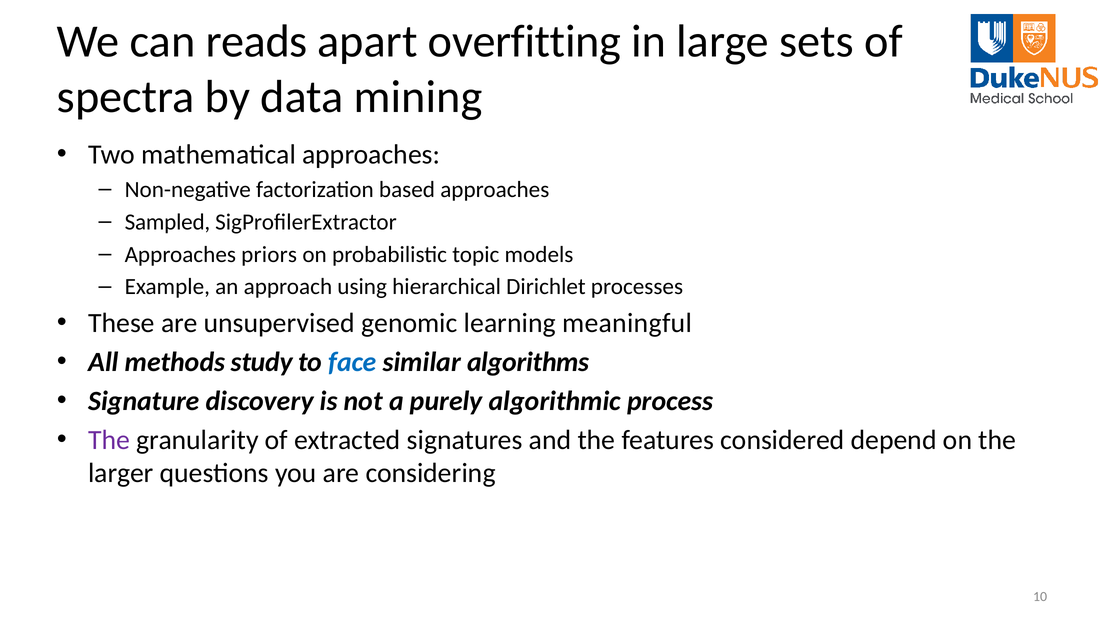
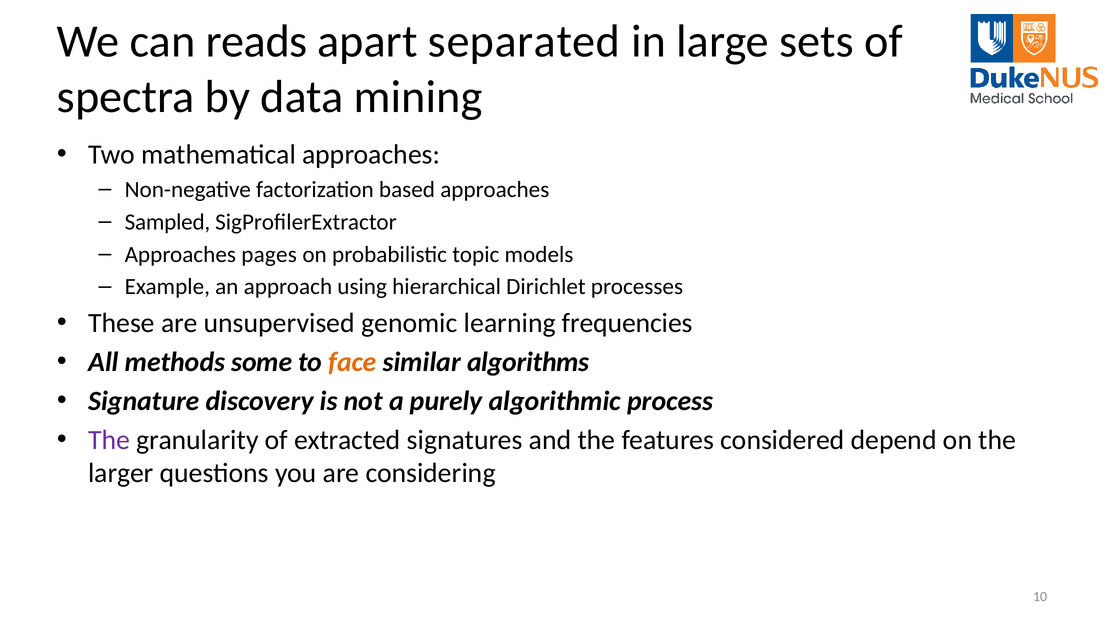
overfitting: overfitting -> separated (524, 41)
priors: priors -> pages (269, 254)
meaningful: meaningful -> frequencies (627, 323)
study: study -> some (262, 362)
face colour: blue -> orange (353, 362)
